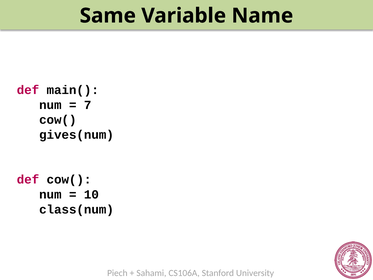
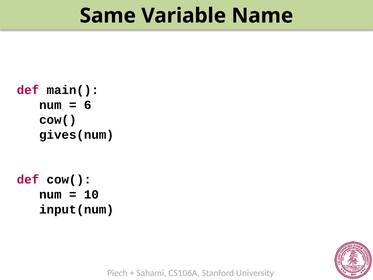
7: 7 -> 6 (88, 105)
class(num: class(num -> input(num (76, 209)
